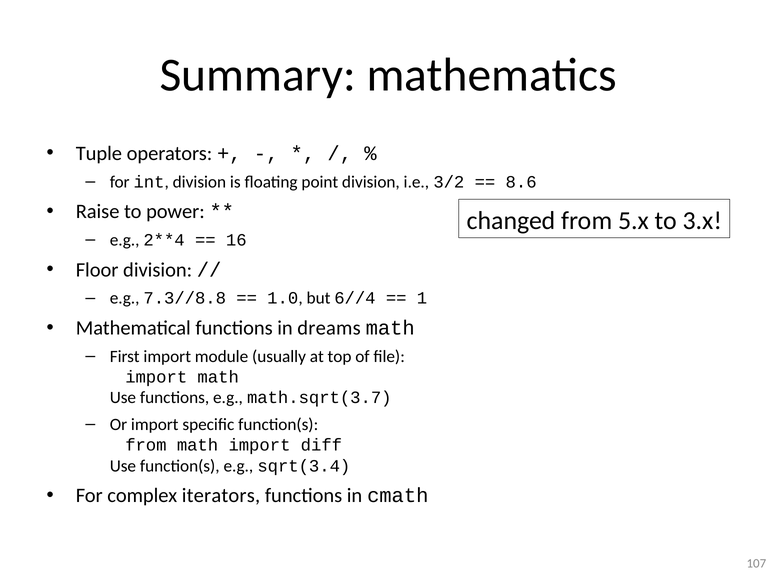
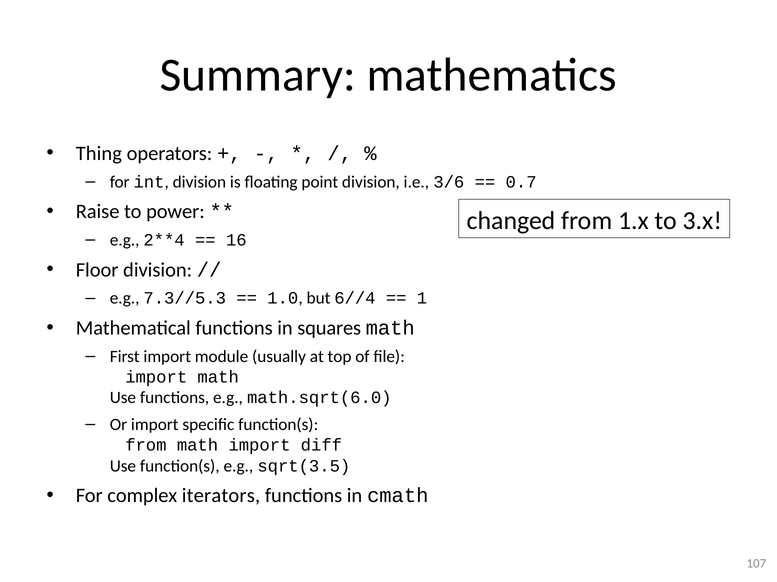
Tuple: Tuple -> Thing (99, 154)
3/2: 3/2 -> 3/6 (449, 182)
8.6: 8.6 -> 0.7 (521, 182)
5.x: 5.x -> 1.x (634, 221)
7.3//8.8: 7.3//8.8 -> 7.3//5.3 (185, 299)
dreams: dreams -> squares (329, 328)
math.sqrt(3.7: math.sqrt(3.7 -> math.sqrt(6.0 (319, 398)
sqrt(3.4: sqrt(3.4 -> sqrt(3.5 (304, 467)
